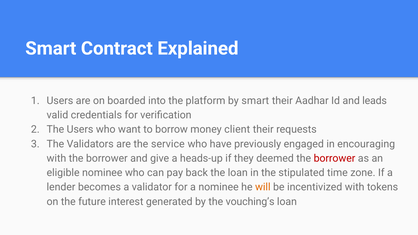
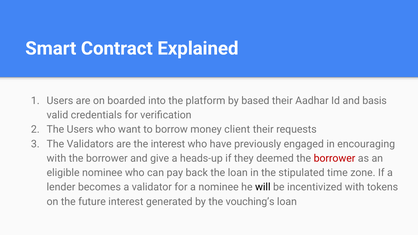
by smart: smart -> based (255, 101)
leads: leads -> basis (375, 101)
the service: service -> interest (168, 144)
will colour: orange -> black (263, 187)
